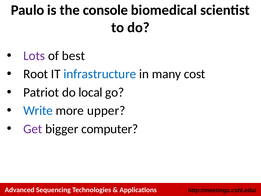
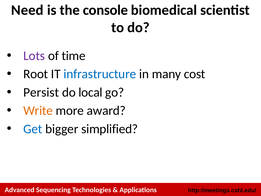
Paulo: Paulo -> Need (27, 10)
best: best -> time (74, 56)
Patriot: Patriot -> Persist (41, 92)
Write colour: blue -> orange (38, 111)
upper: upper -> award (106, 111)
Get colour: purple -> blue (33, 129)
computer: computer -> simplified (110, 129)
